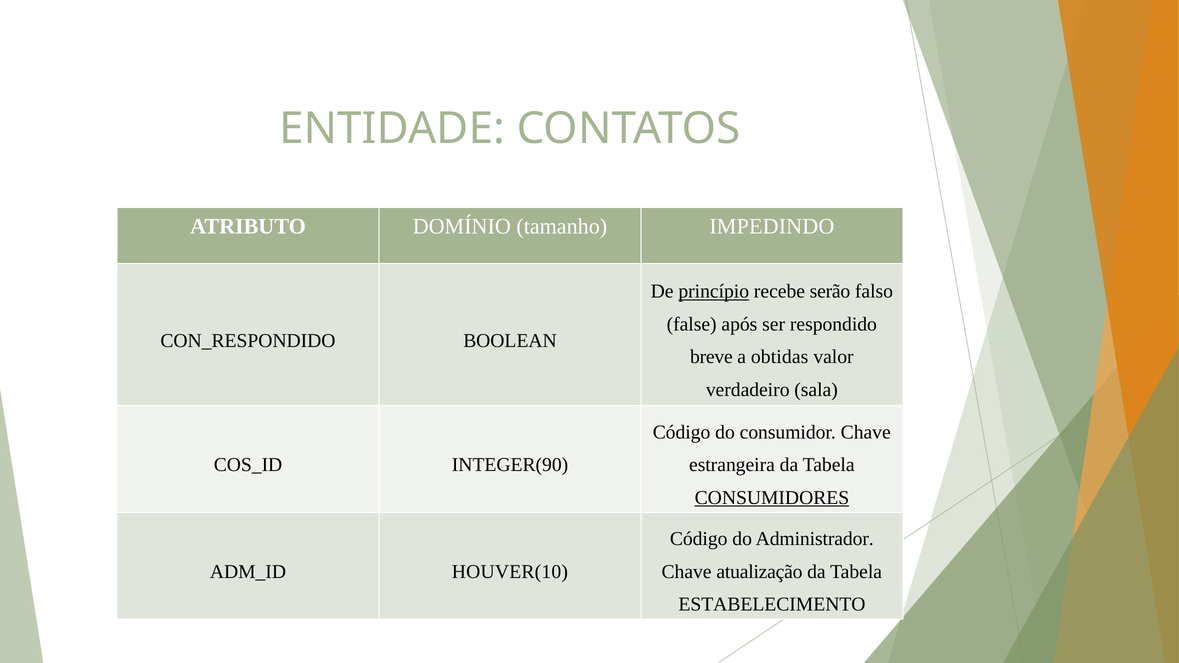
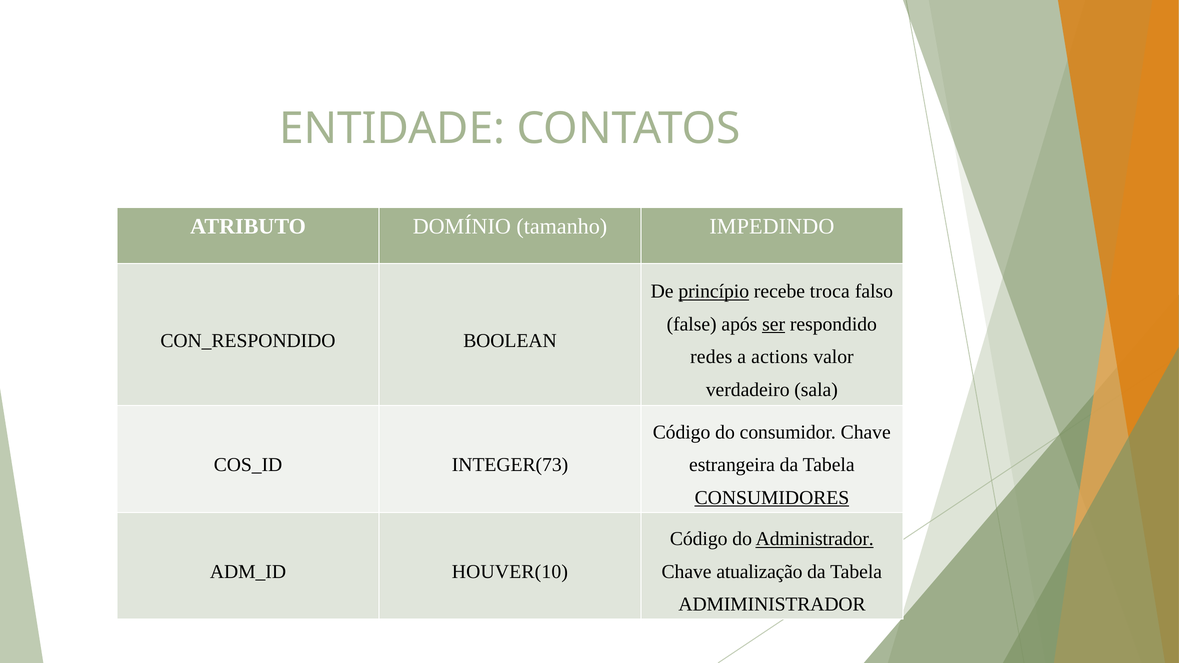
serão: serão -> troca (830, 292)
ser underline: none -> present (774, 324)
breve: breve -> redes (711, 357)
obtidas: obtidas -> actions (780, 357)
INTEGER(90: INTEGER(90 -> INTEGER(73 (510, 465)
Administrador underline: none -> present (815, 539)
ESTABELECIMENTO: ESTABELECIMENTO -> ADMIMINISTRADOR (772, 605)
